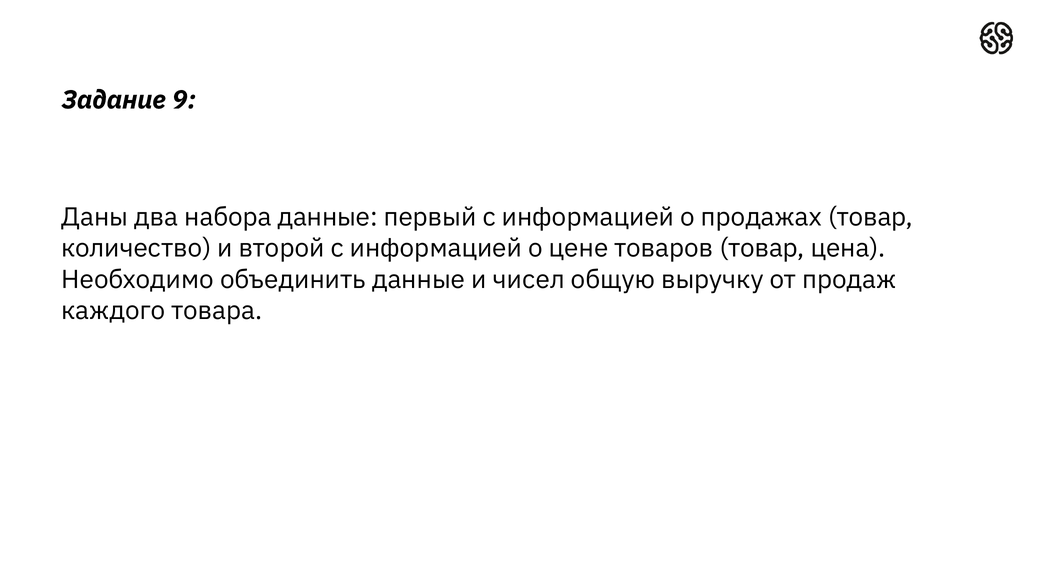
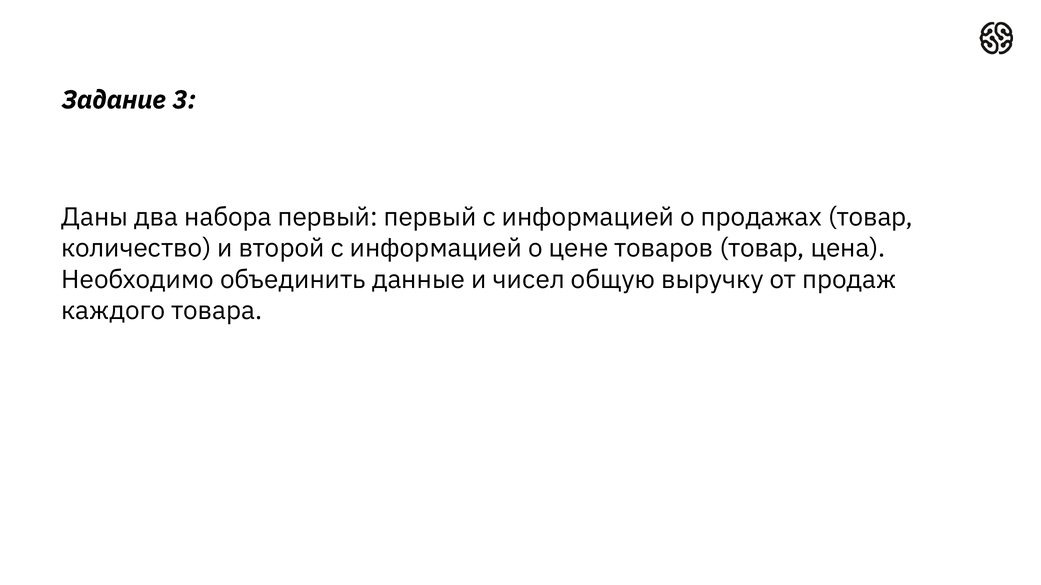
9: 9 -> 3 (184, 100)
набора данные: данные -> первый (328, 217)
